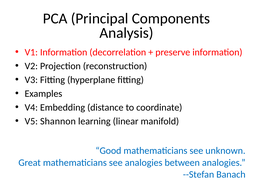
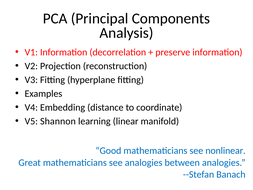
unknown: unknown -> nonlinear (225, 151)
